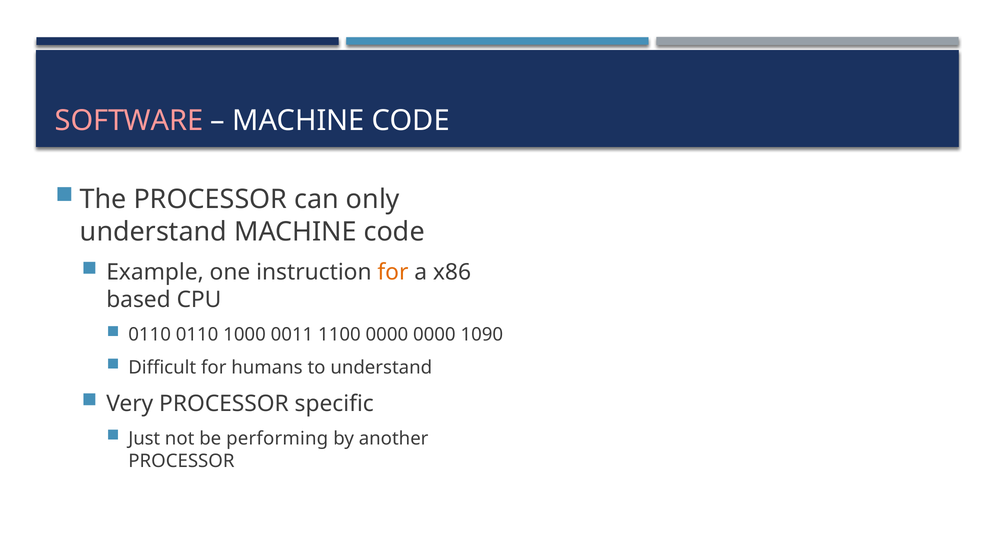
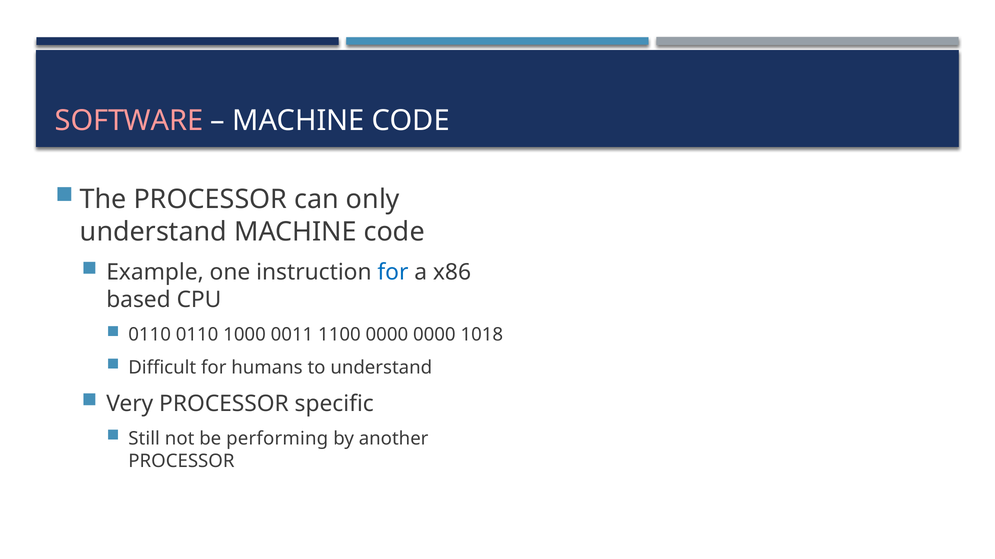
for colour: orange -> blue (393, 273)
1090: 1090 -> 1018 (482, 335)
Just: Just -> Still (144, 439)
